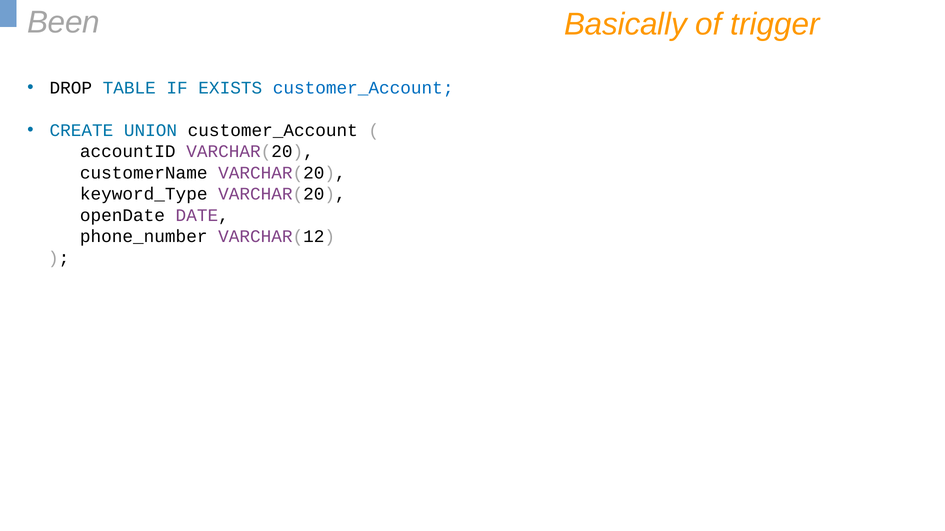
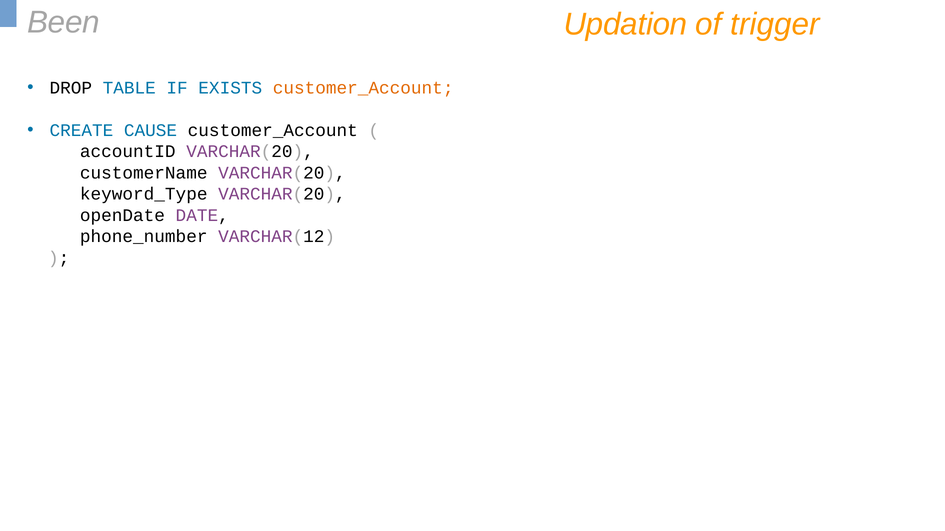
Basically: Basically -> Updation (625, 25)
customer_Account colour: blue -> orange (363, 88)
UNION: UNION -> CAUSE (151, 130)
